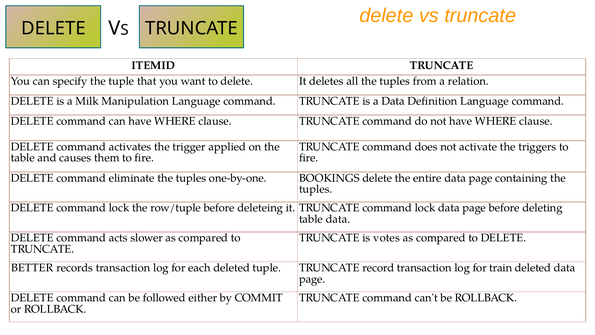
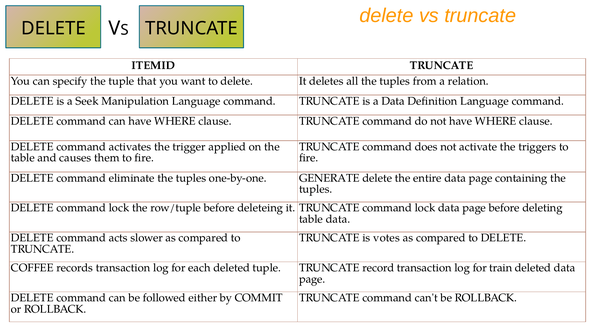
Milk: Milk -> Seek (87, 101)
BOOKINGS: BOOKINGS -> GENERATE (329, 178)
BETTER: BETTER -> COFFEE (32, 268)
